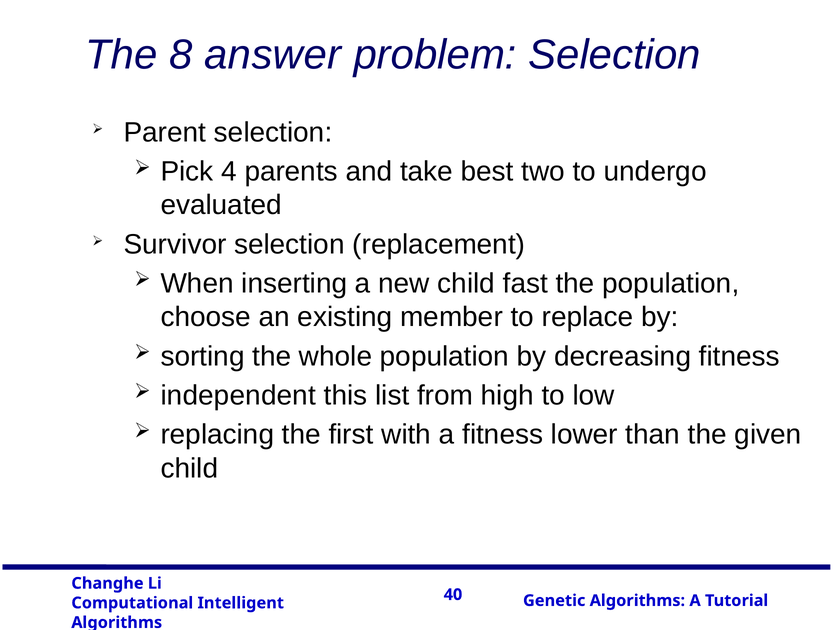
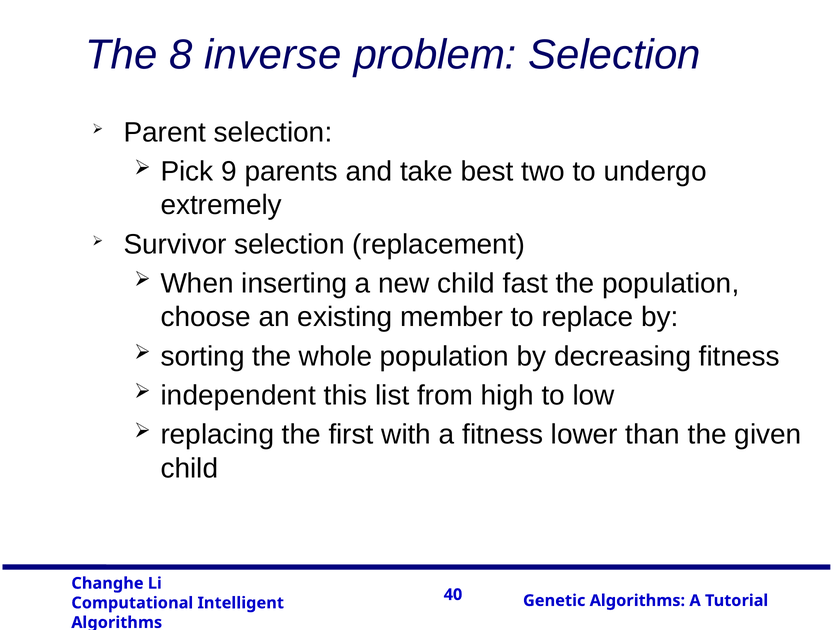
answer: answer -> inverse (273, 55)
4: 4 -> 9 (229, 172)
evaluated: evaluated -> extremely (221, 205)
